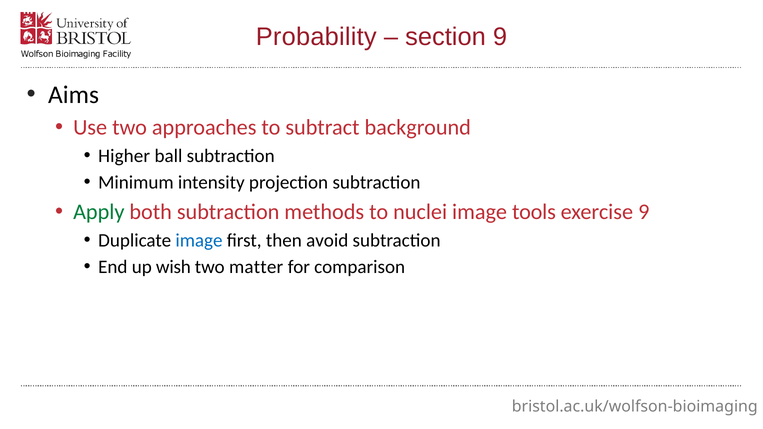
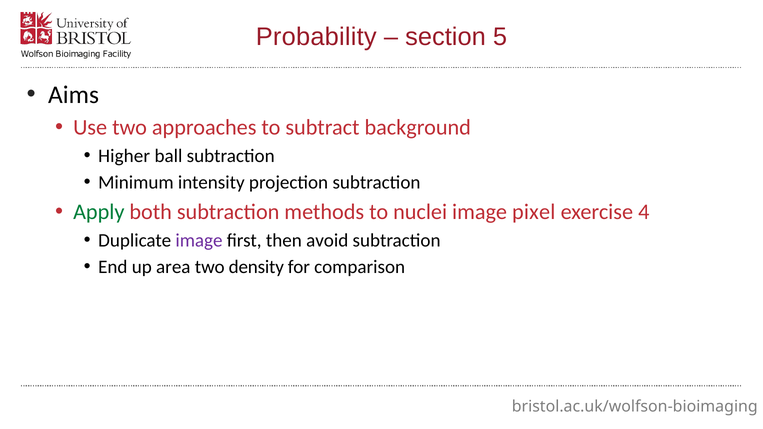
section 9: 9 -> 5 (500, 37)
tools: tools -> pixel (534, 212)
exercise 9: 9 -> 4 (644, 212)
image colour: blue -> purple (199, 241)
wish: wish -> area (173, 267)
matter: matter -> density (256, 267)
